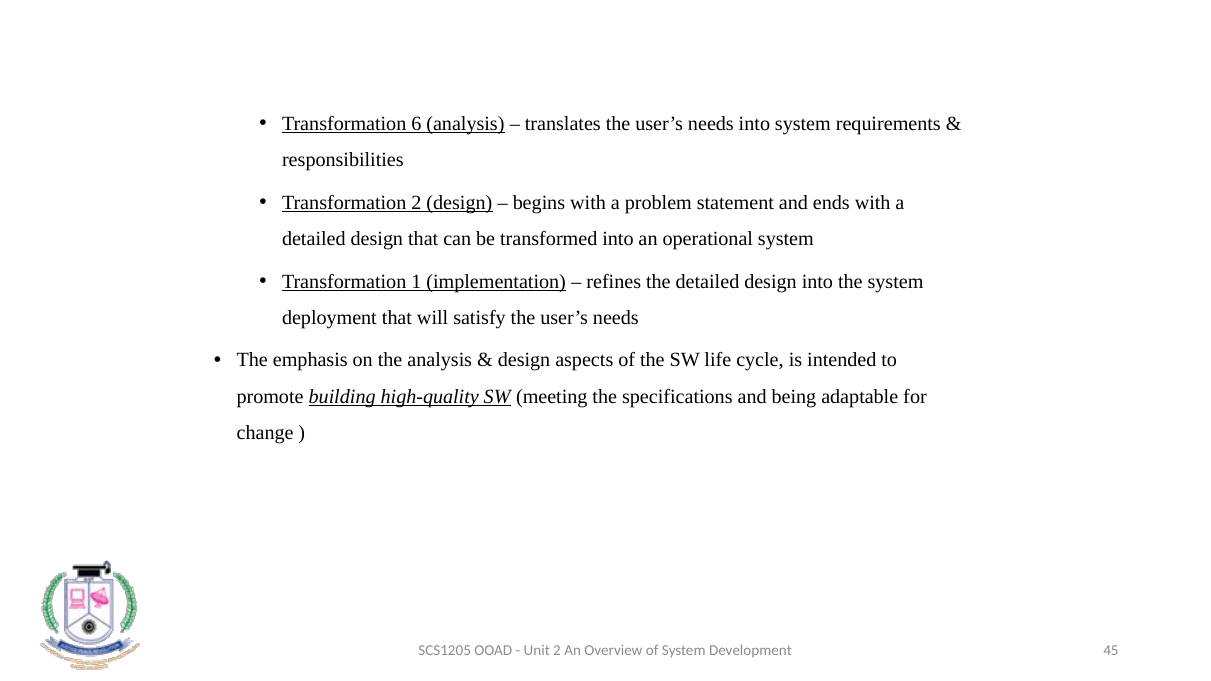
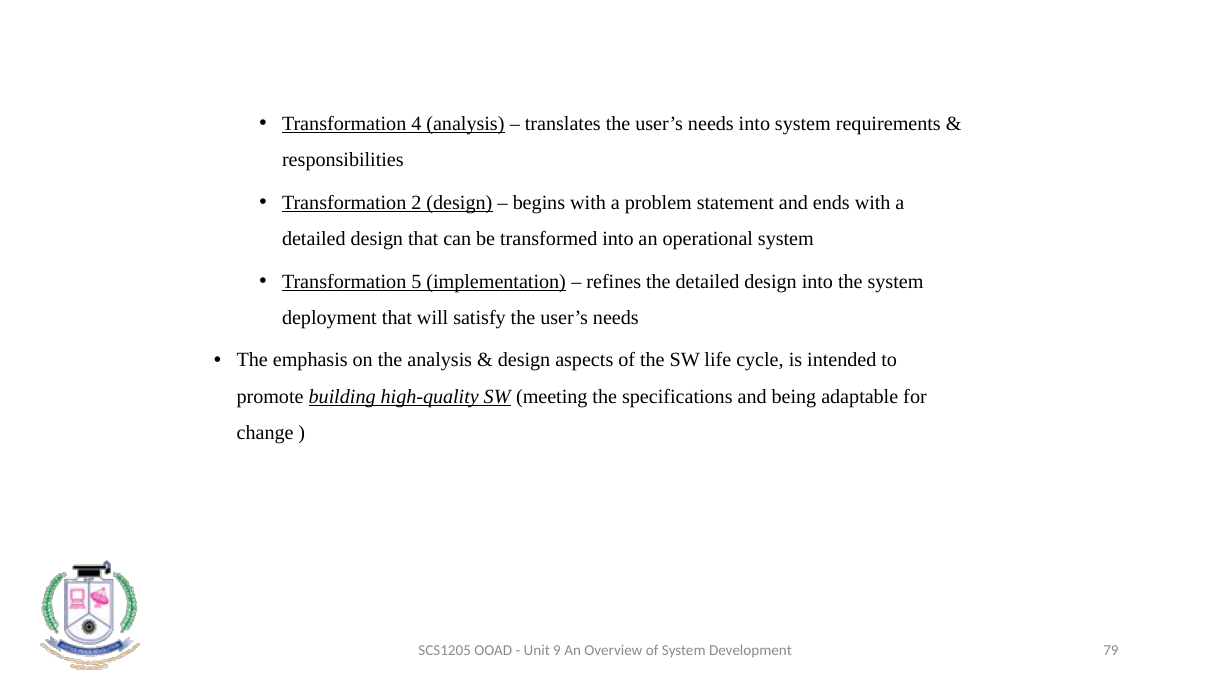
6: 6 -> 4 (416, 124)
1: 1 -> 5 (416, 282)
Unit 2: 2 -> 9 (557, 650)
45: 45 -> 79 (1111, 650)
